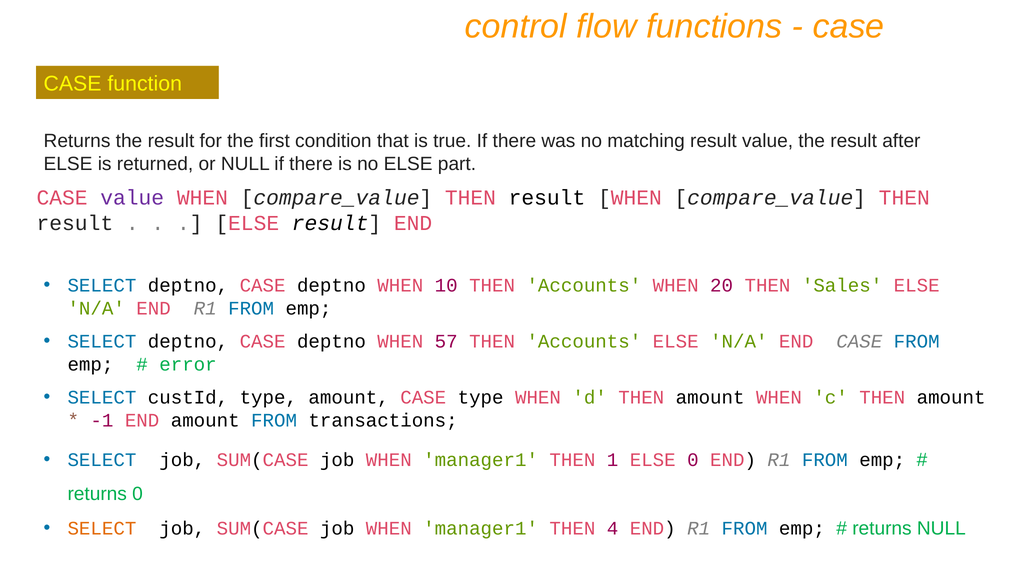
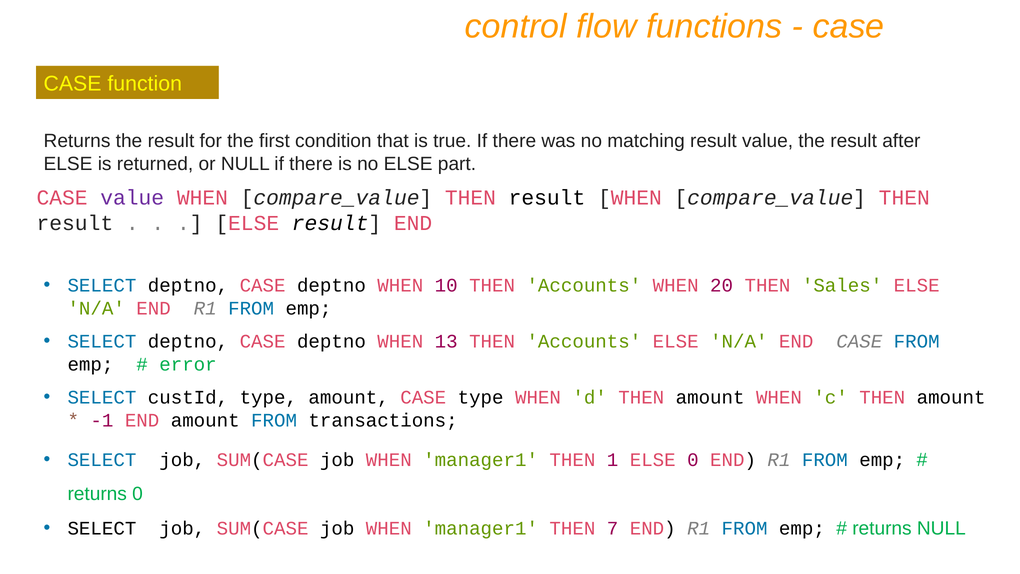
57: 57 -> 13 (446, 341)
SELECT colour: orange -> black (102, 528)
4: 4 -> 7 (613, 528)
